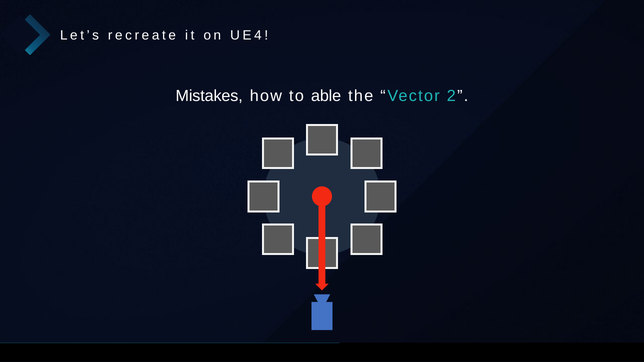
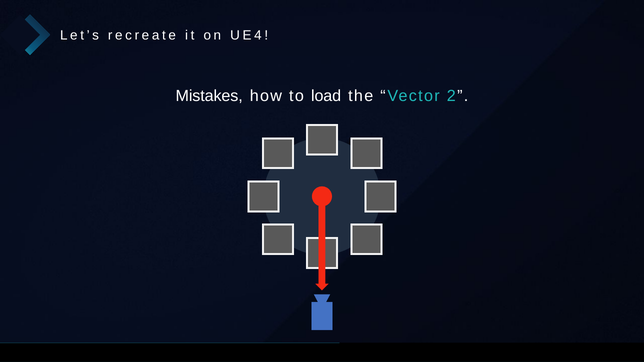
able: able -> load (326, 96)
